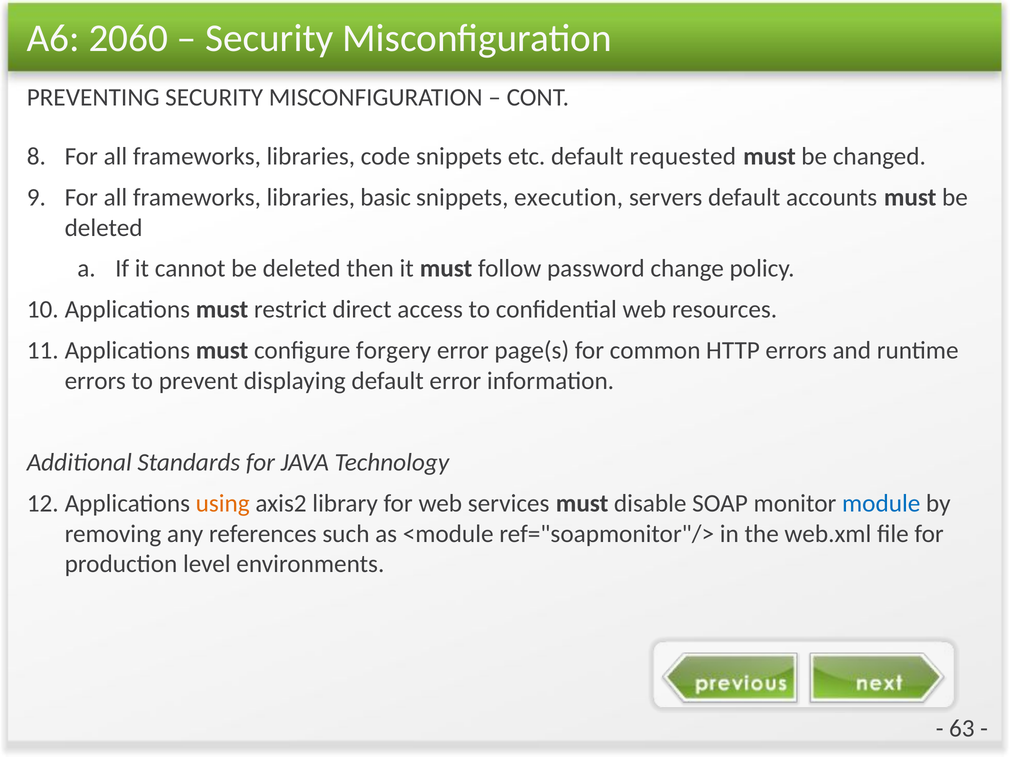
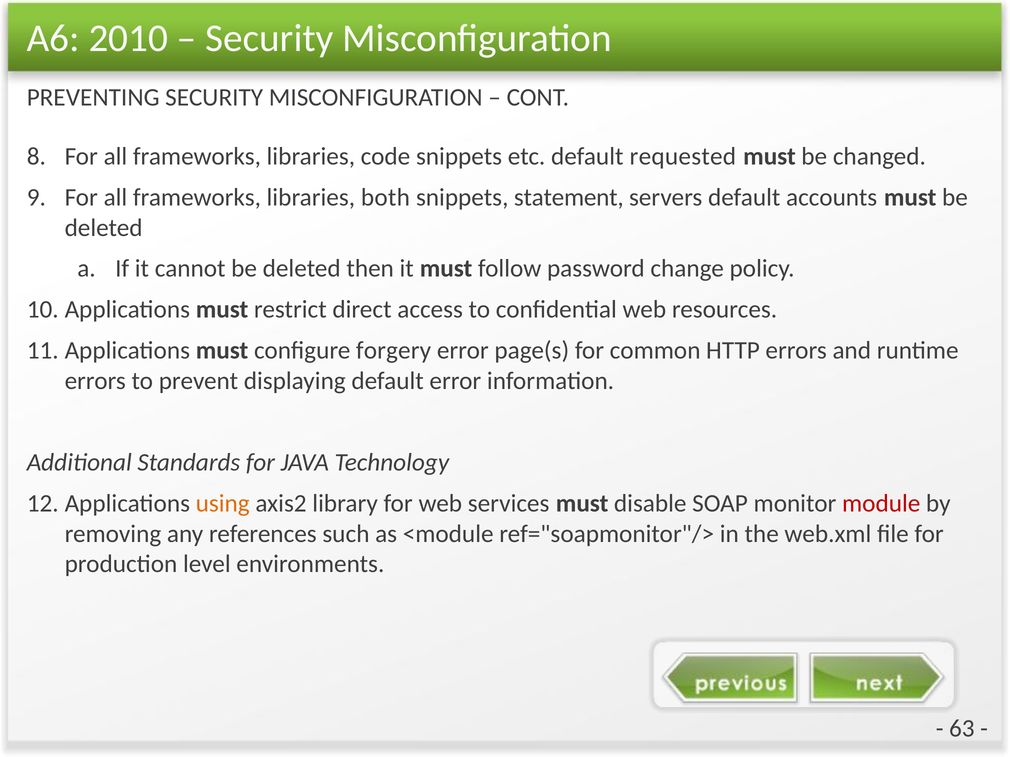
2060: 2060 -> 2010 (128, 38)
basic: basic -> both (385, 198)
execution: execution -> statement (569, 198)
module colour: blue -> red (881, 504)
